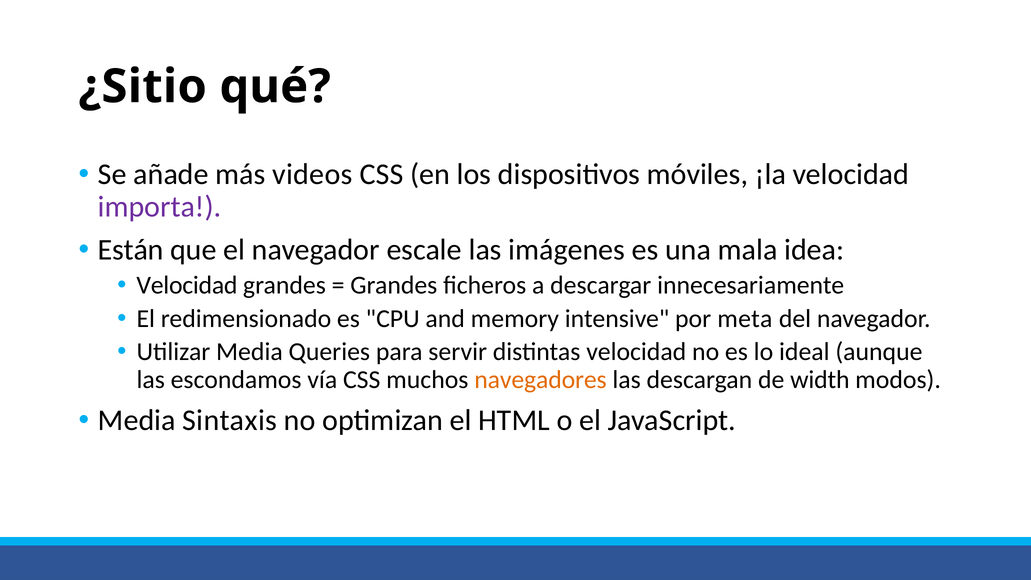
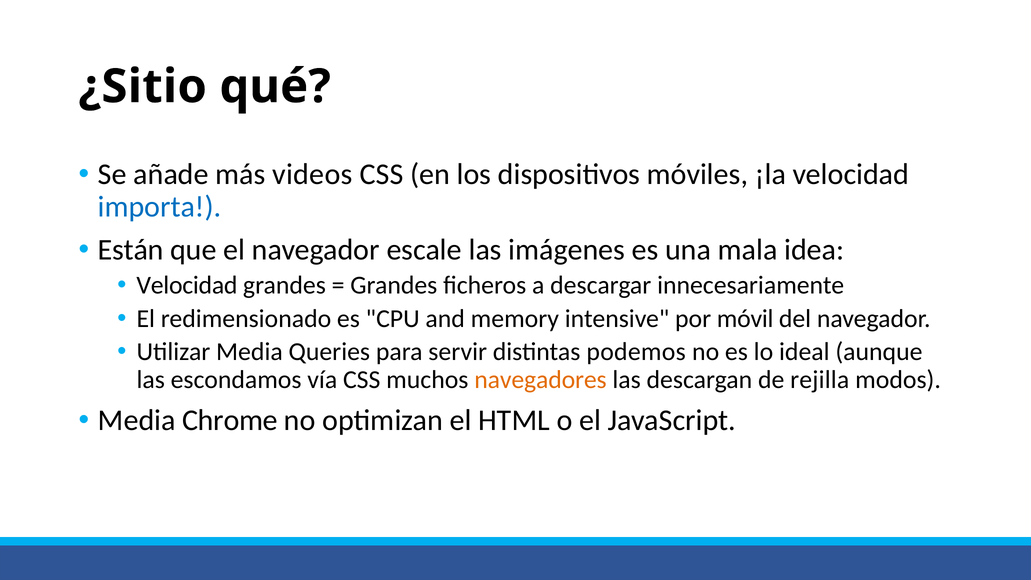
importa colour: purple -> blue (160, 207)
meta: meta -> móvil (745, 319)
distintas velocidad: velocidad -> podemos (636, 352)
width: width -> rejilla (820, 380)
Sintaxis: Sintaxis -> Chrome (230, 420)
